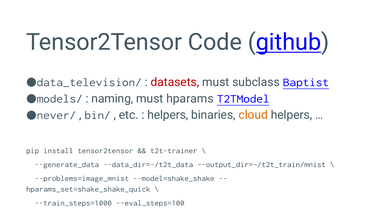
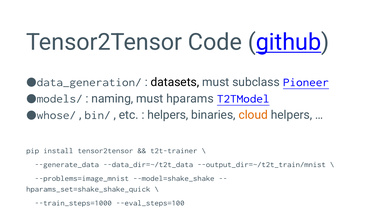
data_television/: data_television/ -> data_generation/ (89, 82)
datasets colour: red -> black (175, 82)
Baptist: Baptist -> Pioneer (306, 82)
never/: never/ -> whose/ (56, 115)
